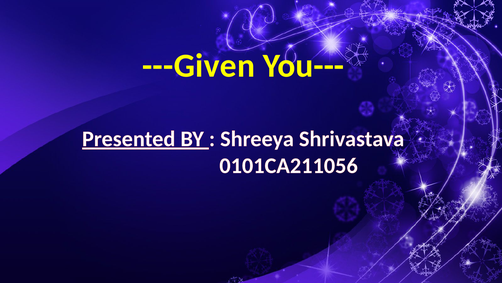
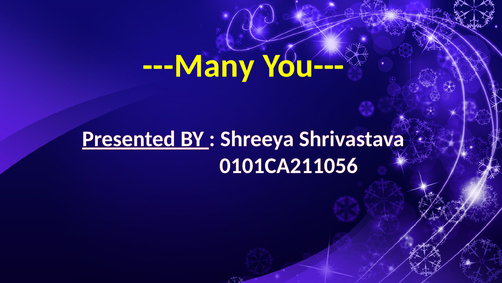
---Given: ---Given -> ---Many (199, 66)
